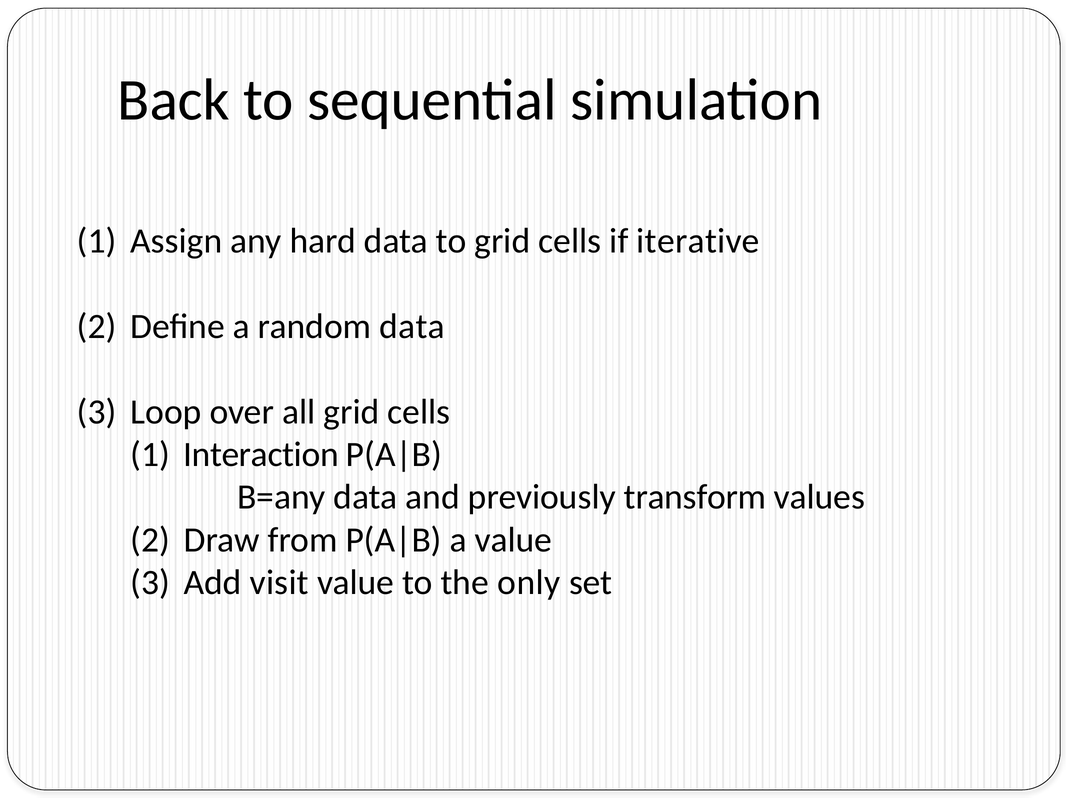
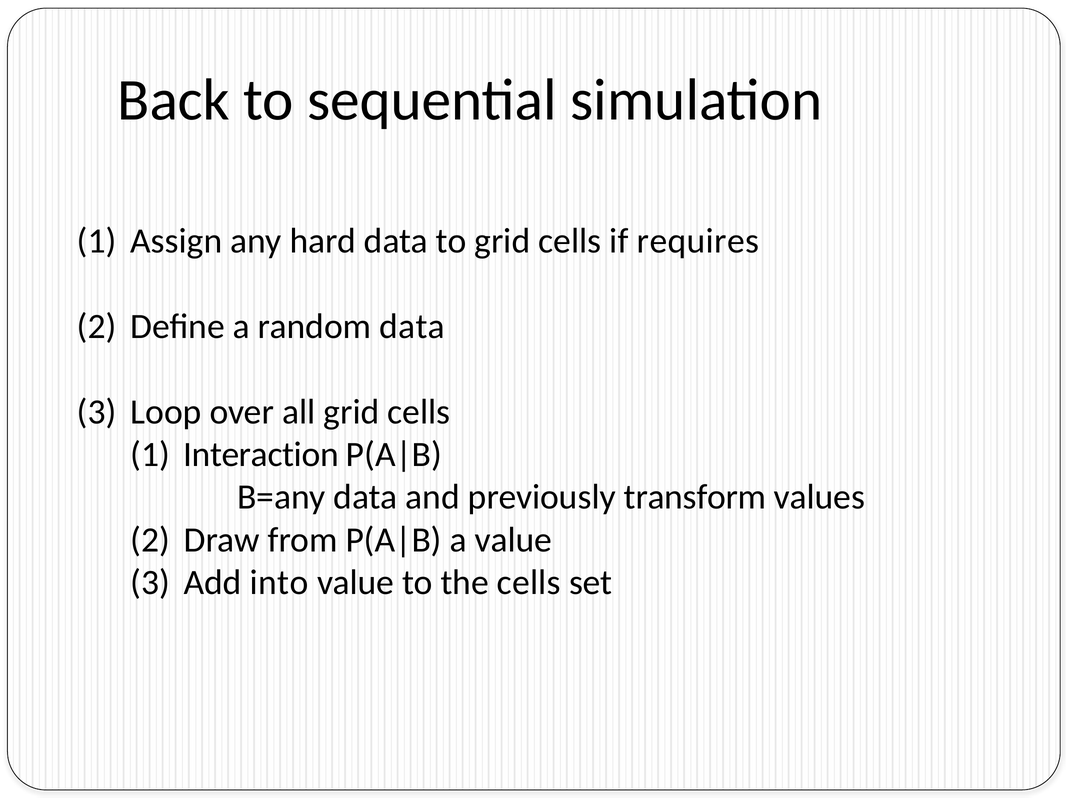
iterative: iterative -> requires (698, 241)
visit: visit -> into (279, 583)
the only: only -> cells (529, 583)
